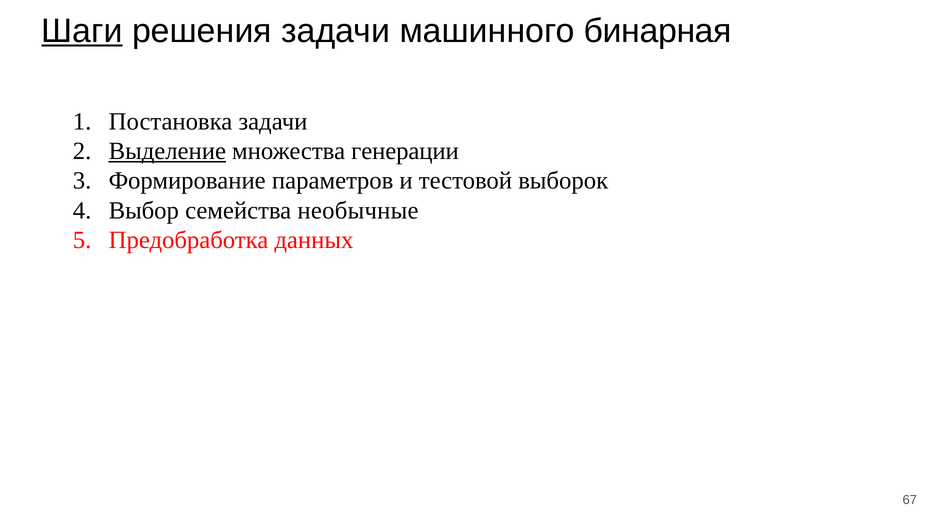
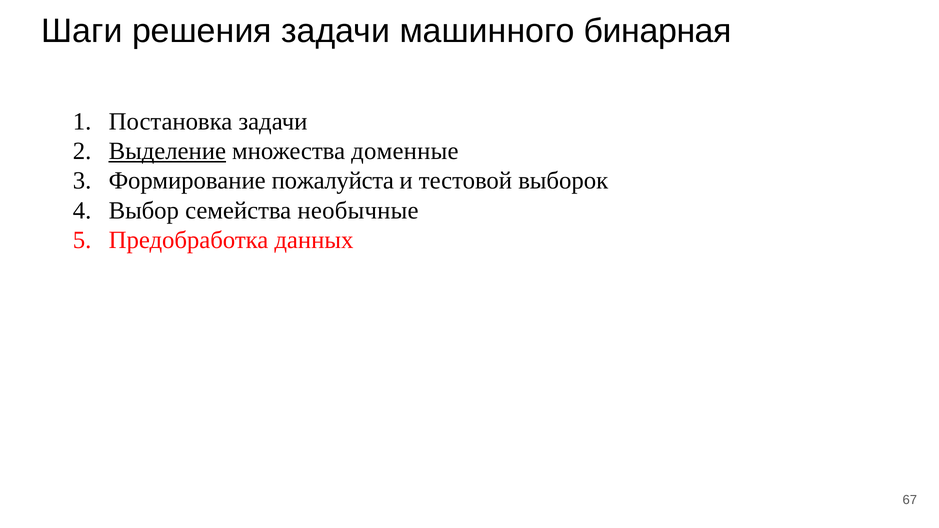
Шаги underline: present -> none (82, 31)
генерации: генерации -> доменные (405, 151)
параметров: параметров -> пожалуйста (333, 181)
